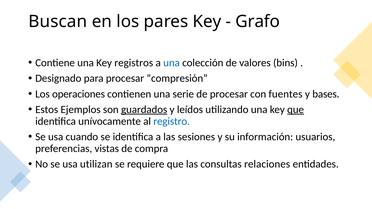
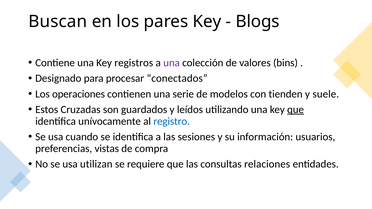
Grafo: Grafo -> Blogs (258, 22)
una colour: blue -> purple (172, 63)
compresión: compresión -> conectados (177, 78)
de procesar: procesar -> modelos (229, 94)
fuentes: fuentes -> tienden (286, 94)
bases: bases -> suele (326, 94)
Ejemplos: Ejemplos -> Cruzadas (81, 110)
guardados underline: present -> none (144, 110)
